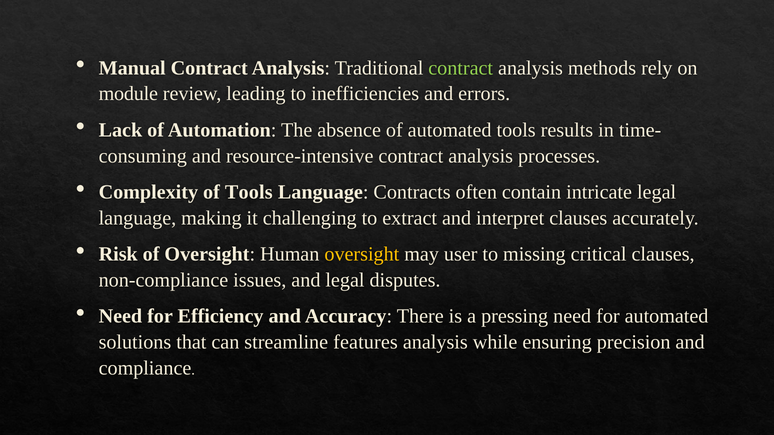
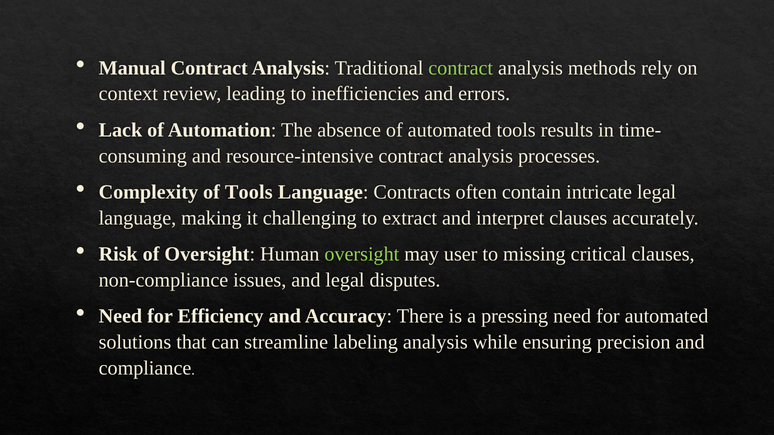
module: module -> context (128, 94)
oversight colour: yellow -> light green (362, 254)
features: features -> labeling (366, 342)
